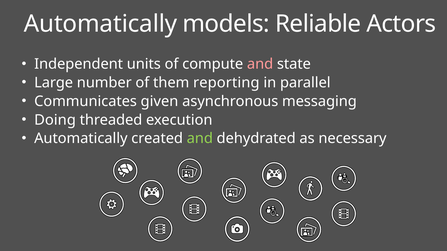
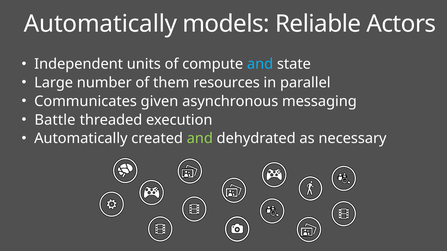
and colour: pink -> light blue (260, 64)
reporting: reporting -> resources (226, 83)
Doing: Doing -> Battle (55, 120)
